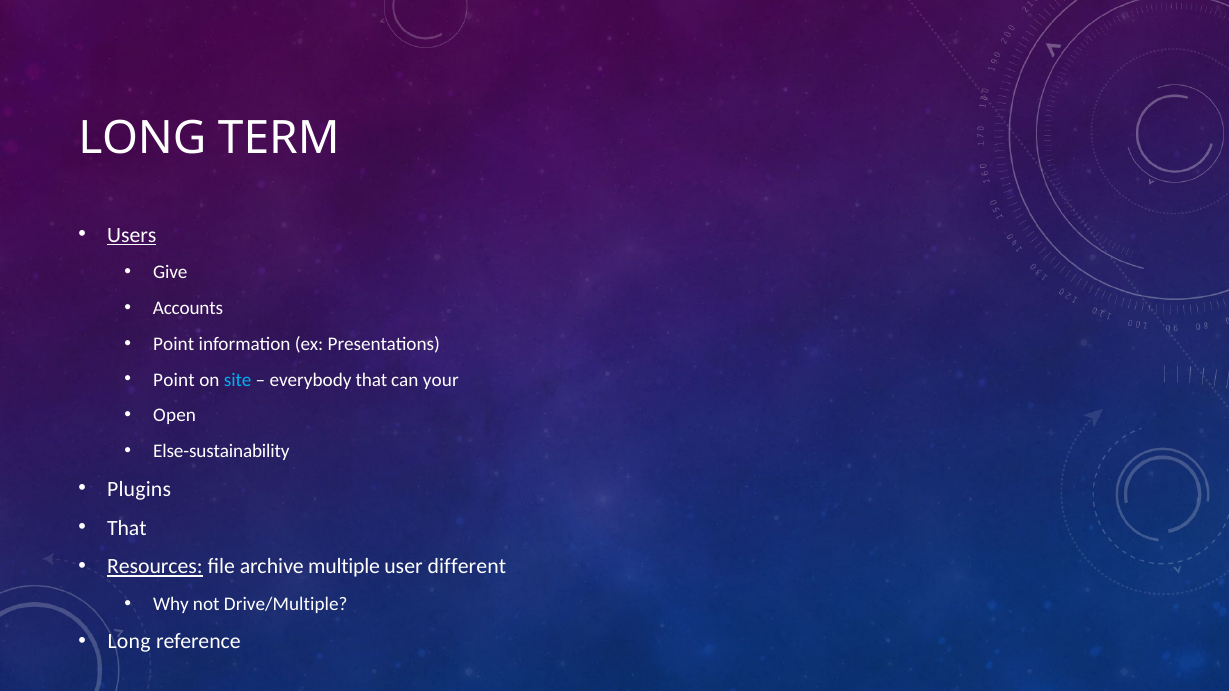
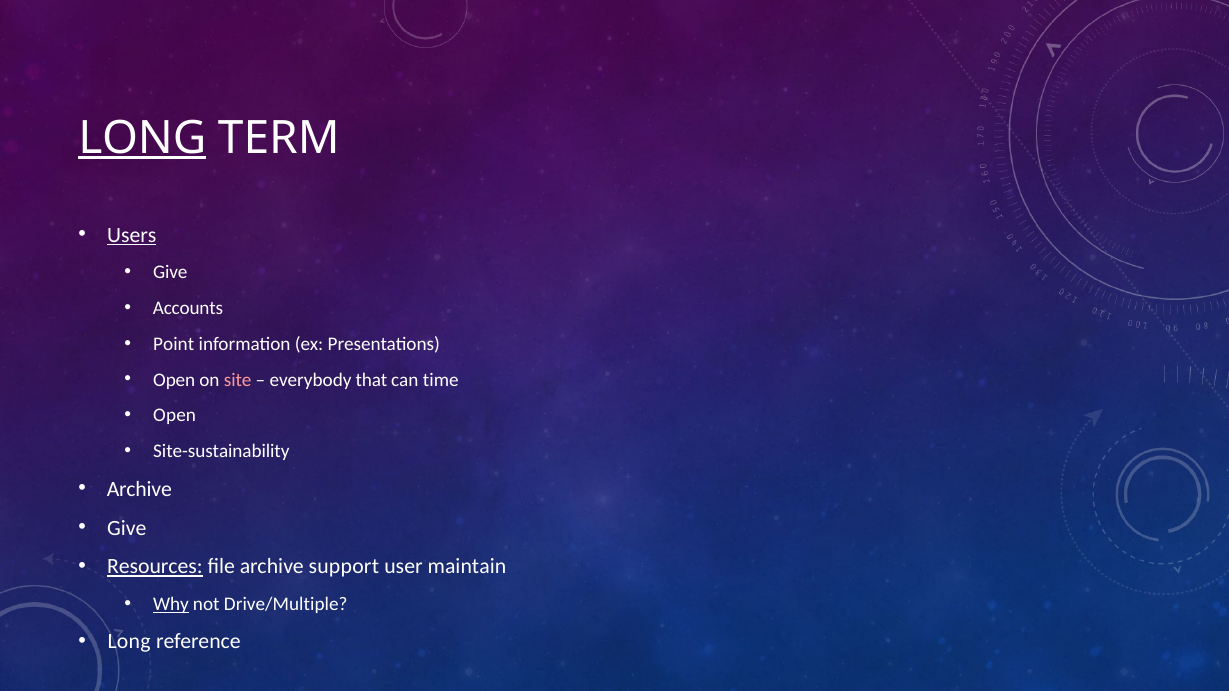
LONG underline: none -> present (142, 138)
Point: Point -> Open (174, 380)
site colour: light blue -> pink (238, 380)
your: your -> time (441, 380)
Else-sustainability: Else-sustainability -> Site-sustainability (221, 452)
Plugins: Plugins -> Archive (139, 489)
That: That -> Give (127, 528)
multiple: multiple -> support (344, 567)
different: different -> maintain (467, 567)
Why underline: none -> present (171, 604)
